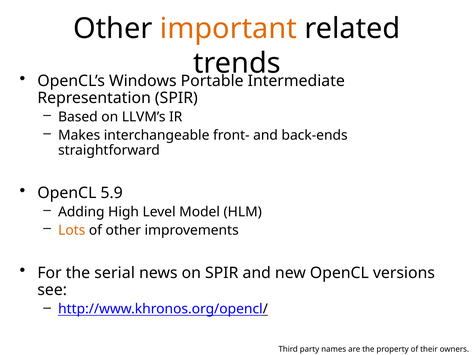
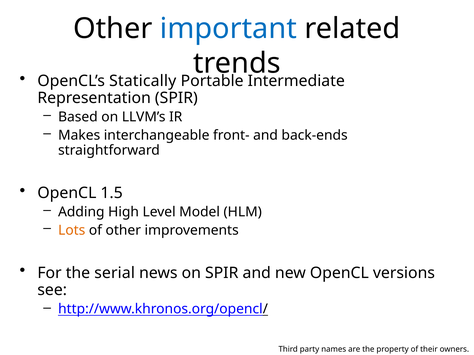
important colour: orange -> blue (228, 29)
Windows: Windows -> Statically (143, 81)
5.9: 5.9 -> 1.5 (112, 193)
